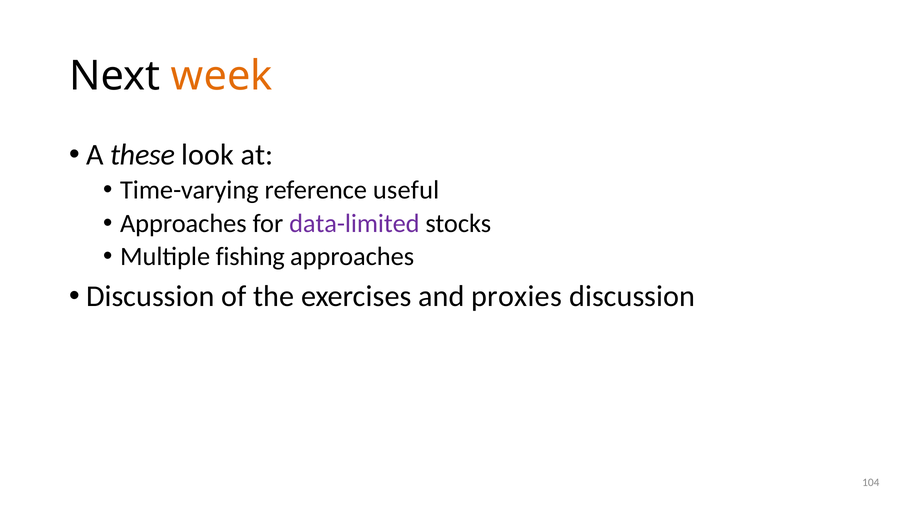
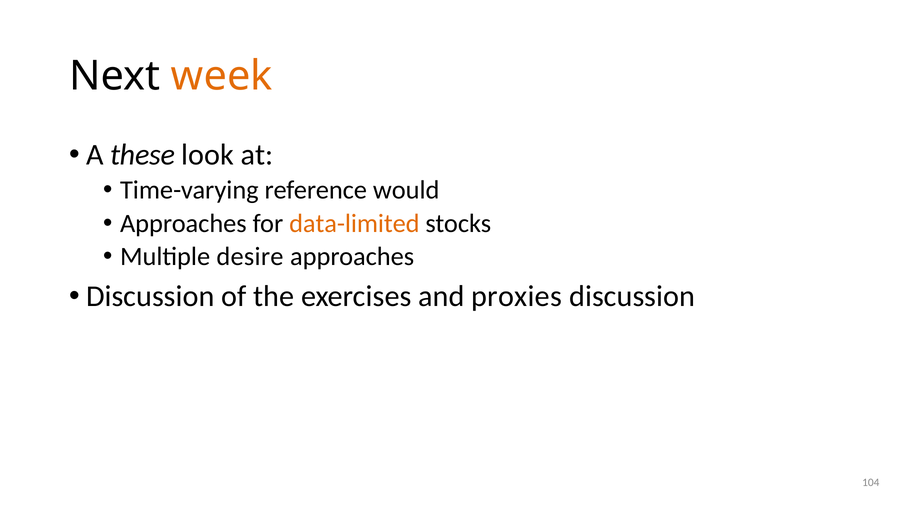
useful: useful -> would (406, 190)
data-limited colour: purple -> orange (354, 224)
fishing: fishing -> desire (250, 257)
